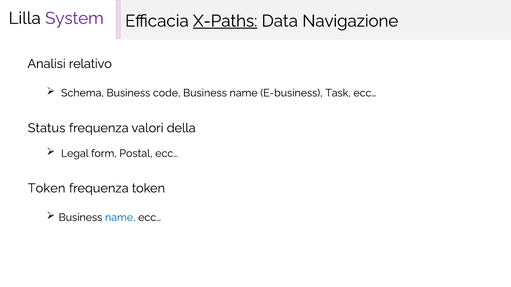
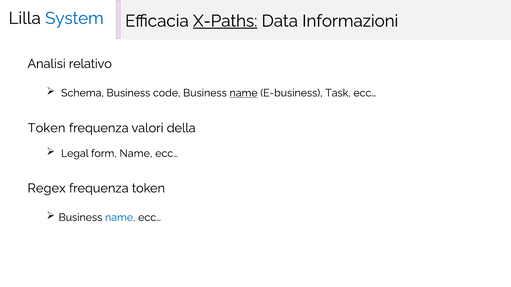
System colour: purple -> blue (74, 18)
Navigazione: Navigazione -> Informazioni (350, 21)
name underline: none -> present (244, 93)
Status: Status -> Token (47, 128)
form Postal: Postal -> Name (136, 154)
Token: Token -> Regex (47, 188)
